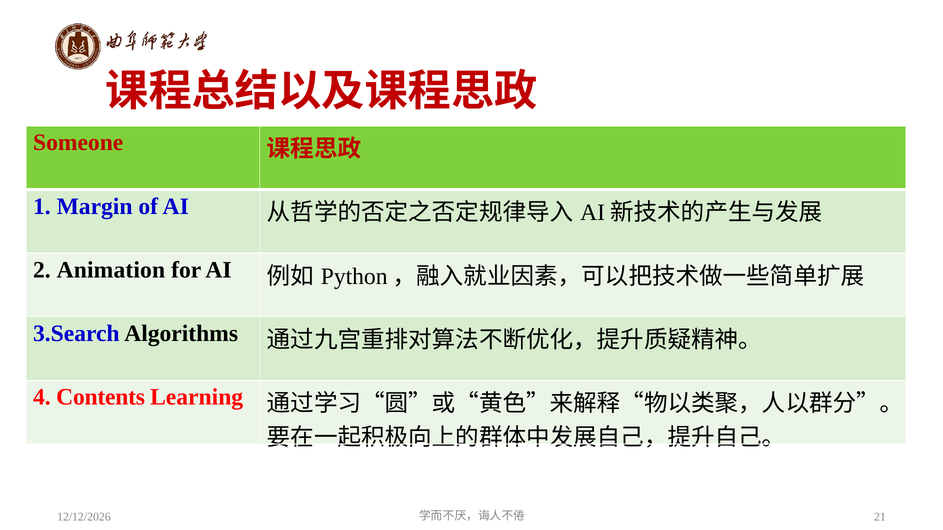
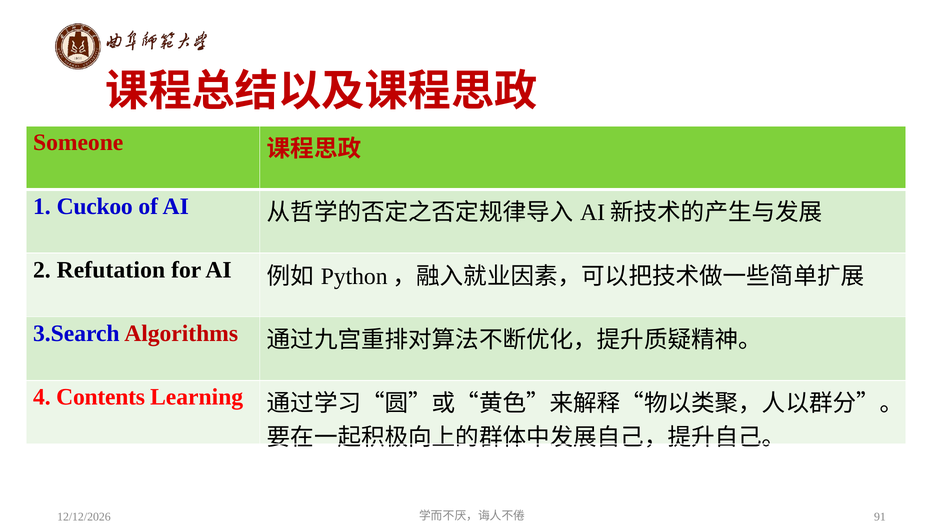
Margin: Margin -> Cuckoo (95, 206)
Animation: Animation -> Refutation (111, 270)
Algorithms colour: black -> red (181, 334)
21: 21 -> 91 (880, 517)
